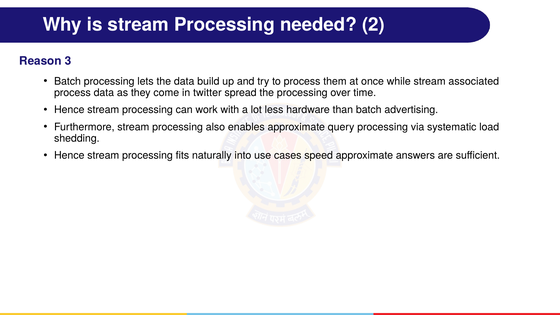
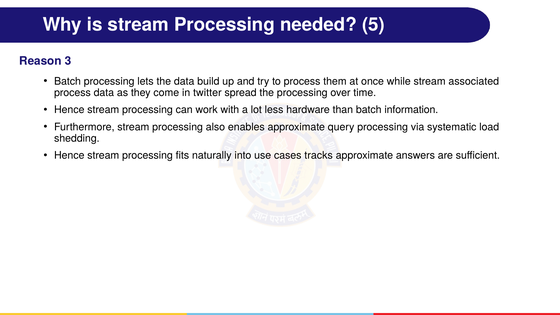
2: 2 -> 5 (373, 25)
advertising: advertising -> information (411, 110)
speed: speed -> tracks (319, 155)
